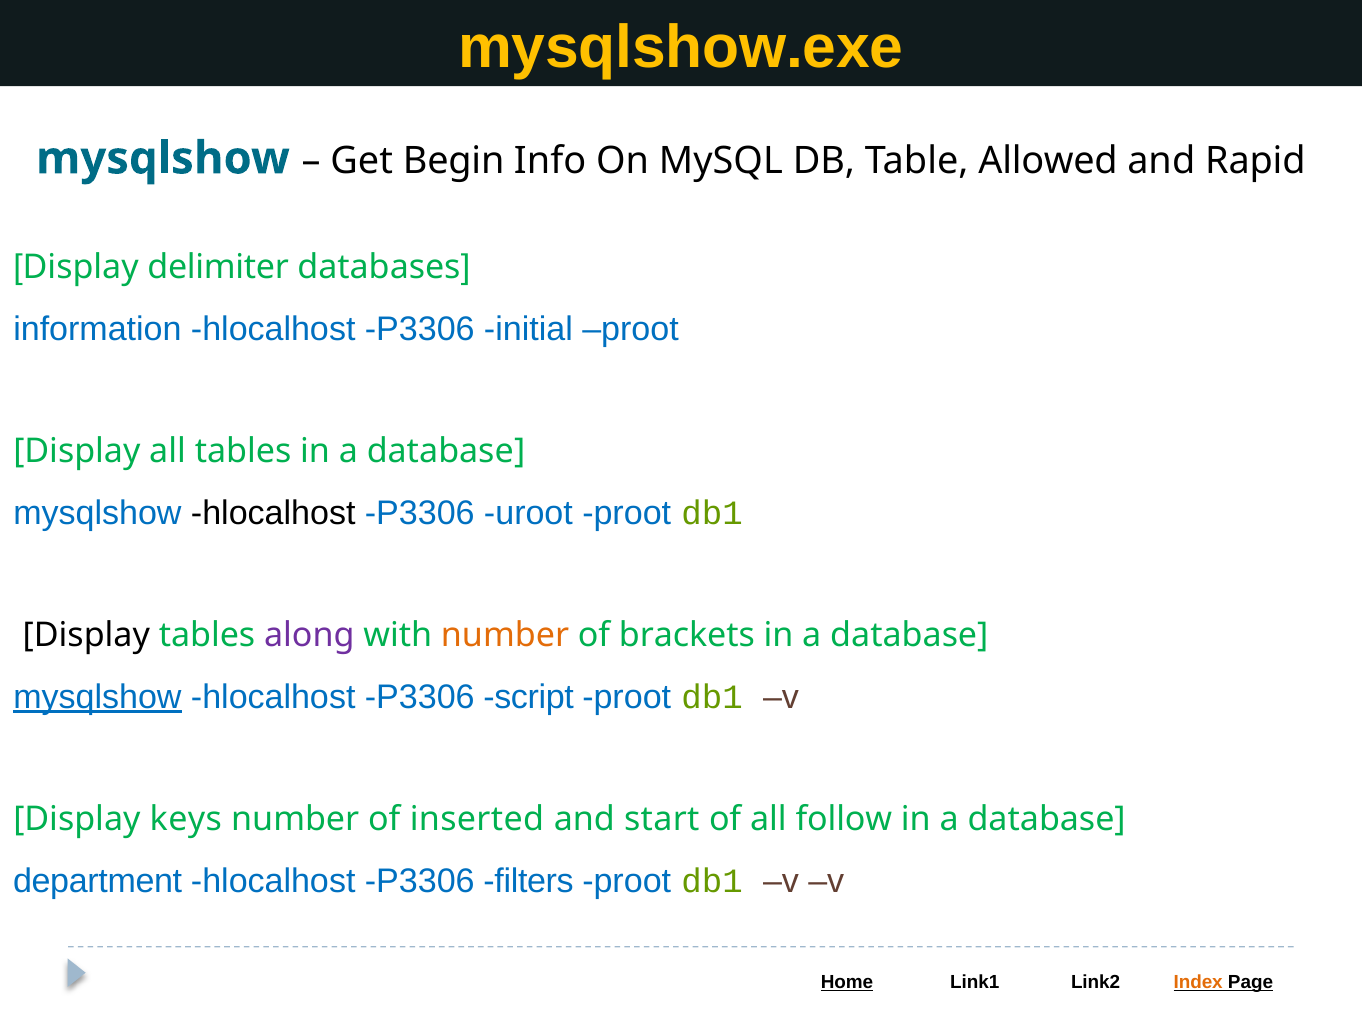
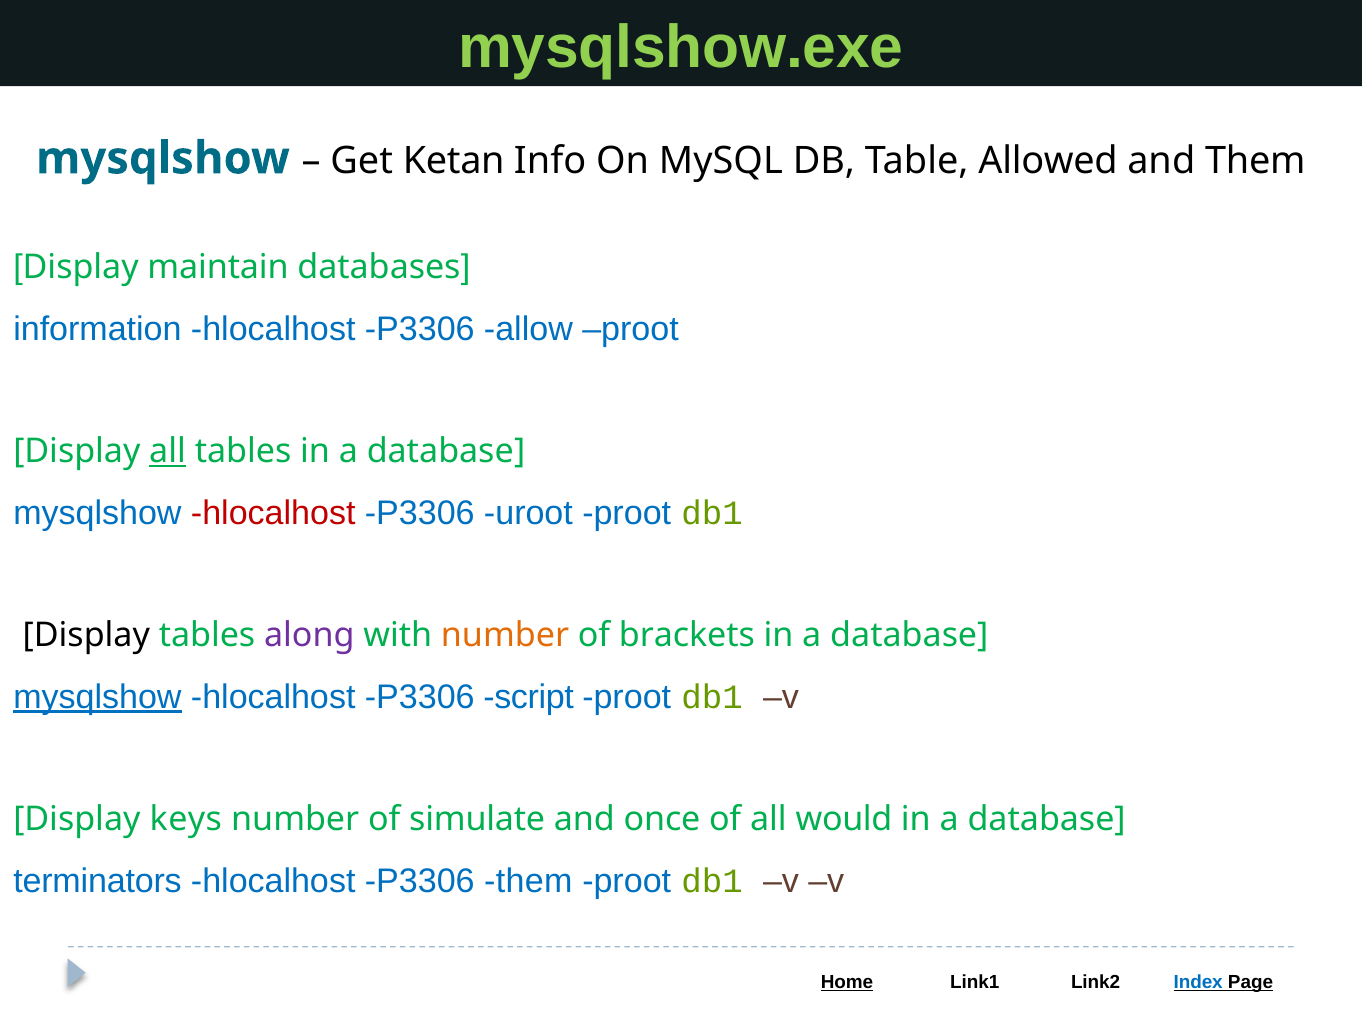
mysqlshow.exe colour: yellow -> light green (681, 47)
Begin: Begin -> Ketan (454, 161)
and Rapid: Rapid -> Them (1255, 161)
delimiter: delimiter -> maintain (218, 267)
initial: initial -> allow (528, 329)
all underline: none -> present (168, 451)
hlocalhost colour: black -> red (273, 513)
inserted: inserted -> simulate (477, 819)
start: start -> once (662, 819)
follow: follow -> would (844, 819)
department: department -> terminators (98, 880)
P3306 filters: filters -> them (528, 880)
Index colour: orange -> blue (1198, 982)
